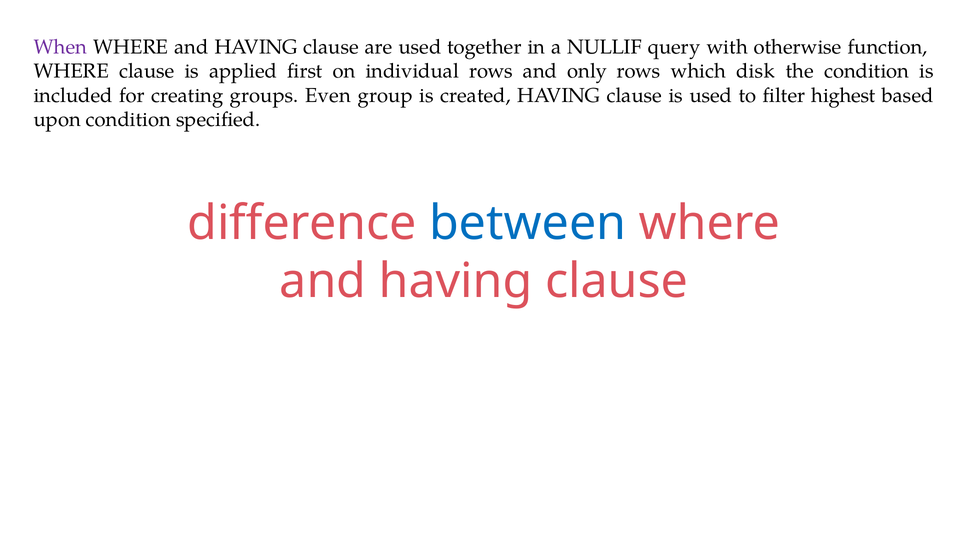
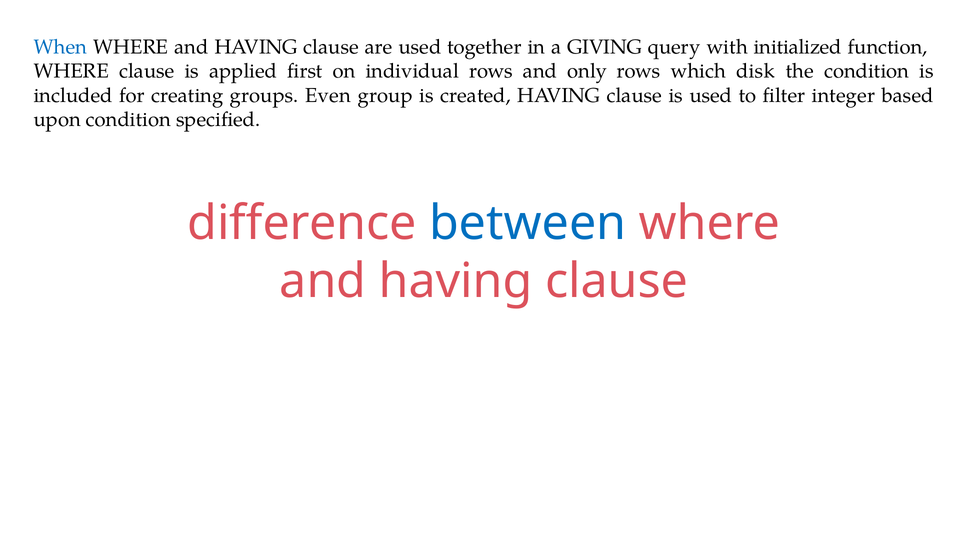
When colour: purple -> blue (60, 47)
NULLIF: NULLIF -> GIVING (605, 47)
otherwise: otherwise -> initialized (798, 47)
highest: highest -> integer (843, 95)
